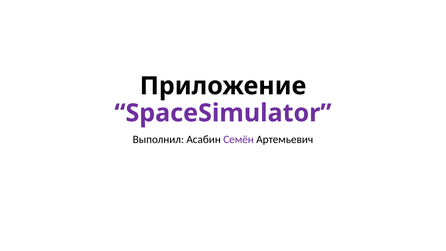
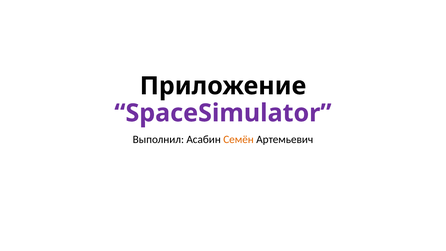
Семён colour: purple -> orange (239, 139)
